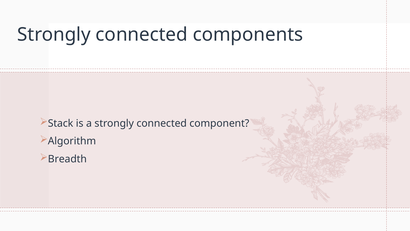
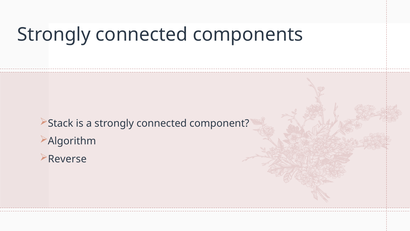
Breadth: Breadth -> Reverse (67, 159)
